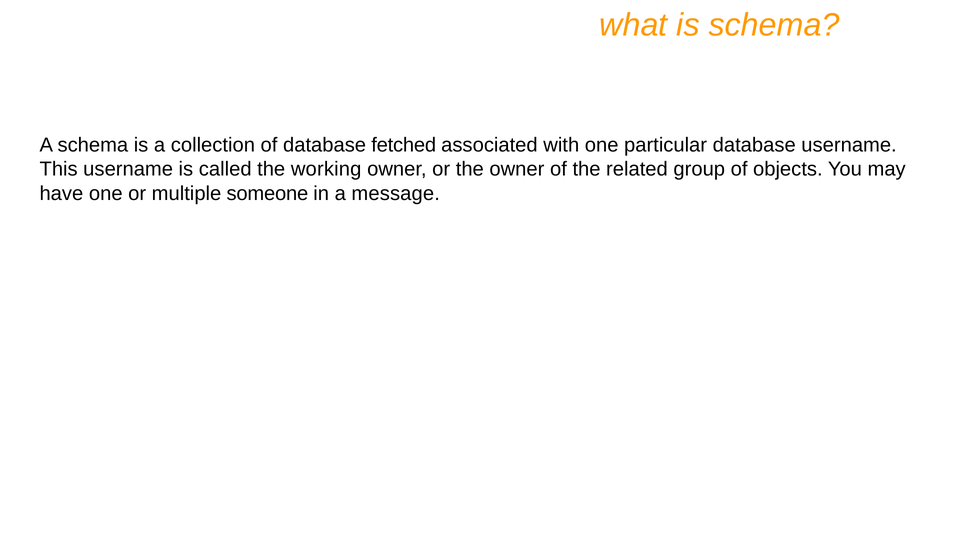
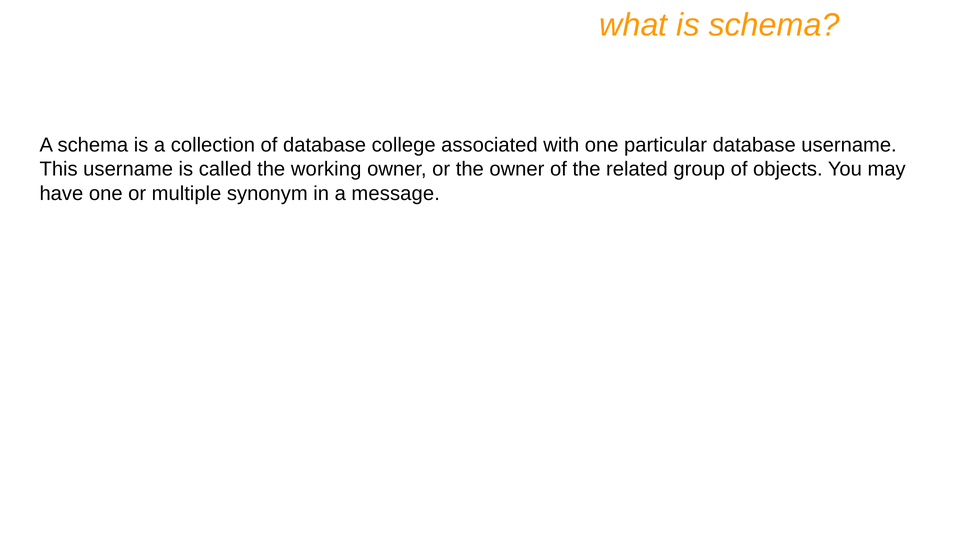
fetched: fetched -> college (404, 145)
someone: someone -> synonym (267, 193)
